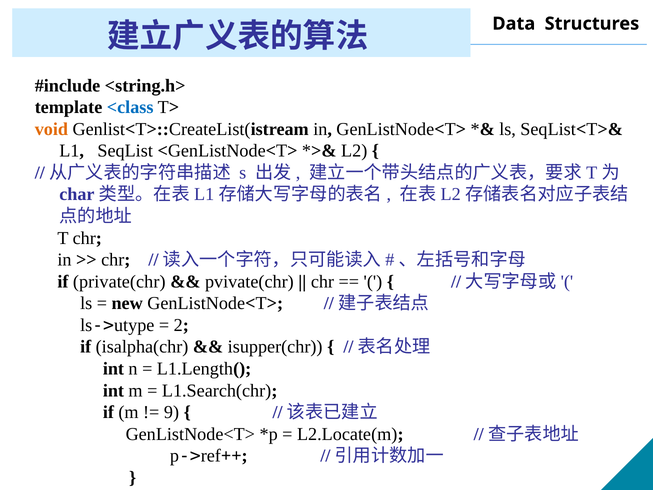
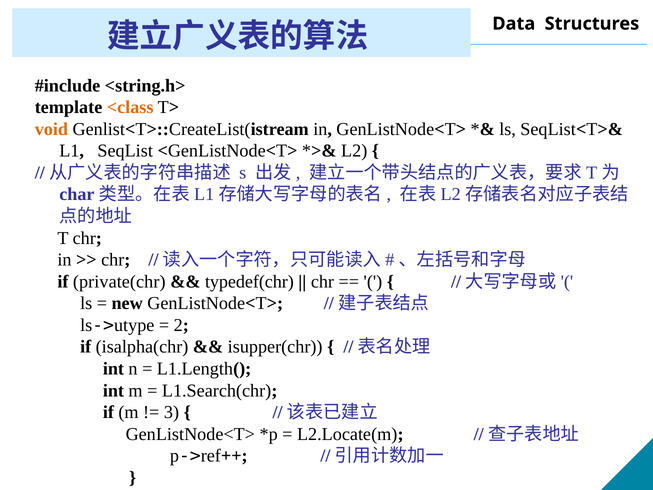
<class colour: blue -> orange (130, 107)
pvivate(chr: pvivate(chr -> typedef(chr (249, 281)
9: 9 -> 3 (171, 412)
